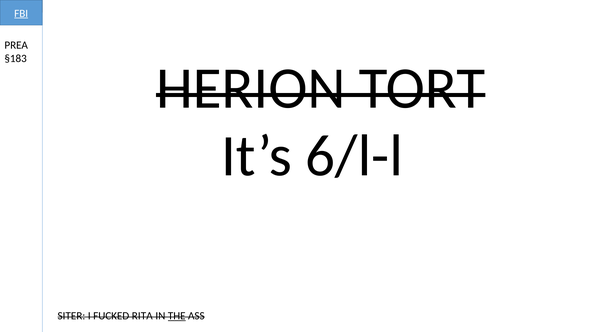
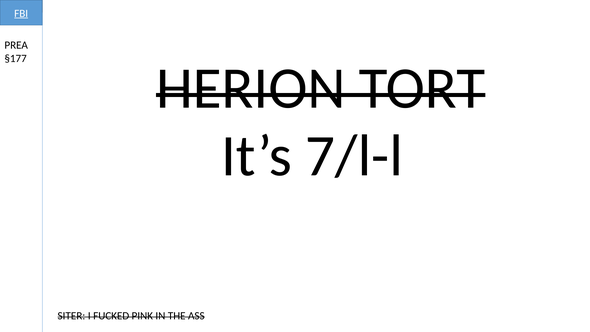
§183: §183 -> §177 (16, 58)
6/l-l: 6/l-l -> 7/l-l (354, 156)
RITA: RITA -> PINK (142, 316)
THE underline: present -> none (177, 316)
